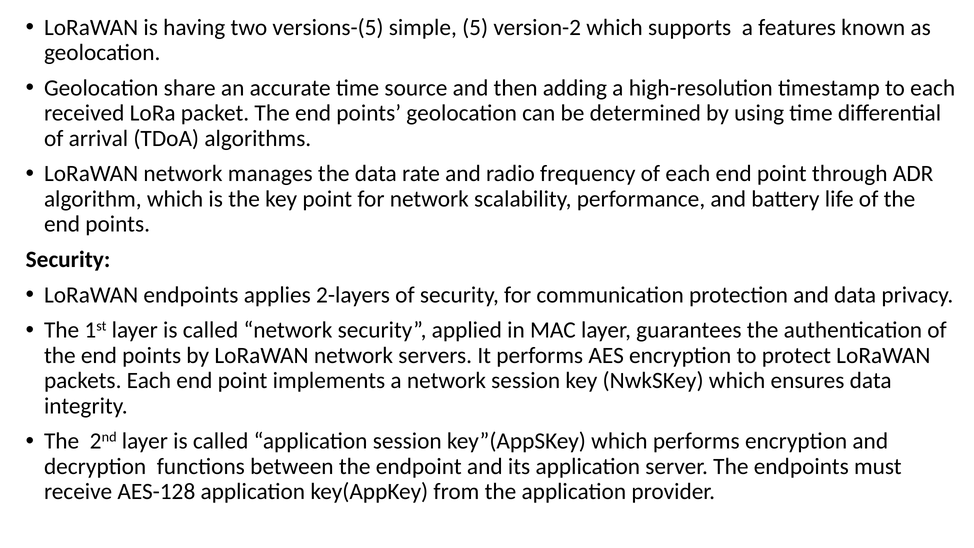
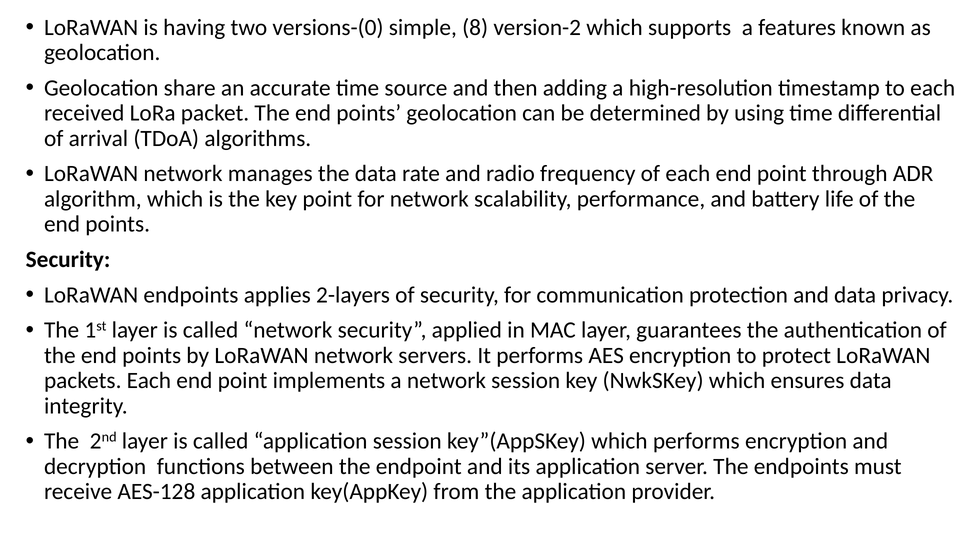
versions-(5: versions-(5 -> versions-(0 (328, 27)
5: 5 -> 8 (475, 27)
